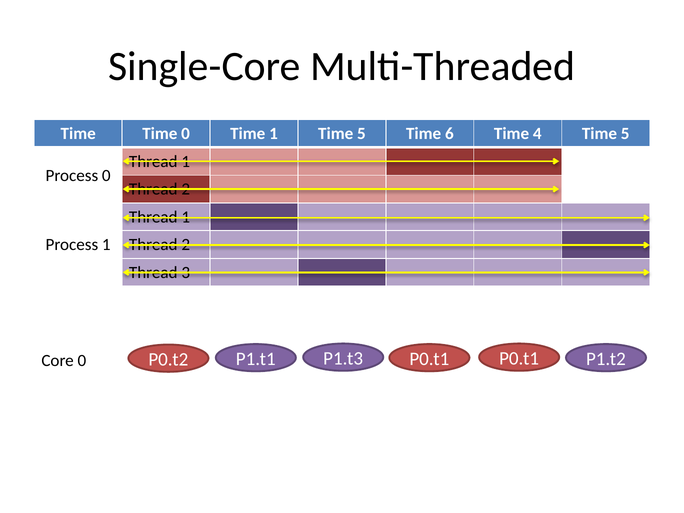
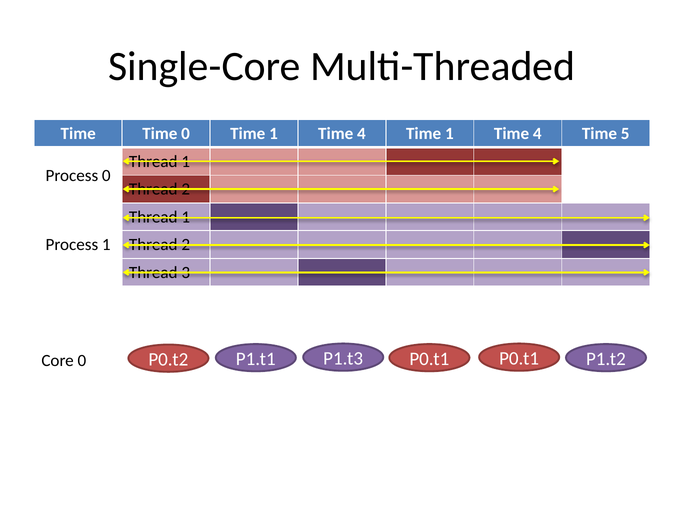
5: 5 -> 4 (361, 134)
6: 6 -> 1 (449, 134)
